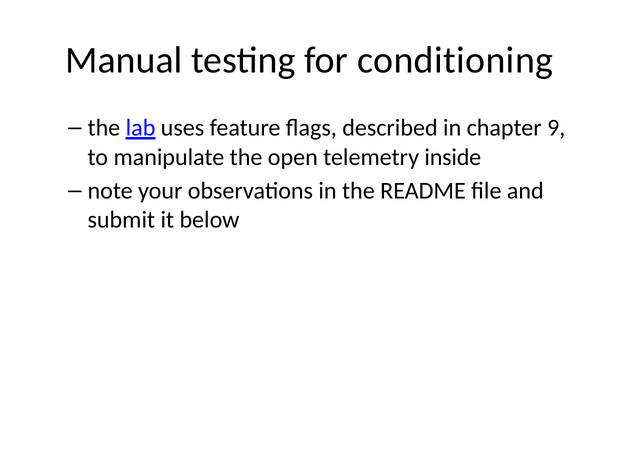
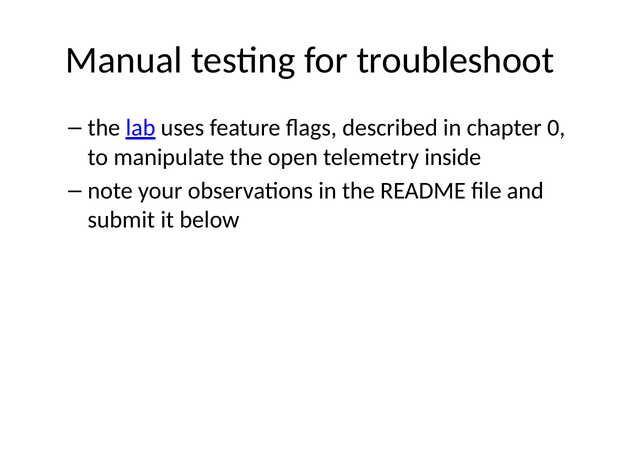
conditioning: conditioning -> troubleshoot (455, 60)
9: 9 -> 0 (556, 128)
